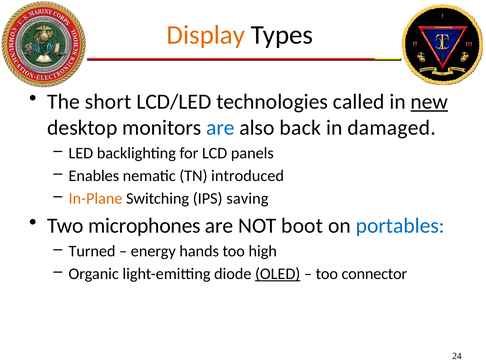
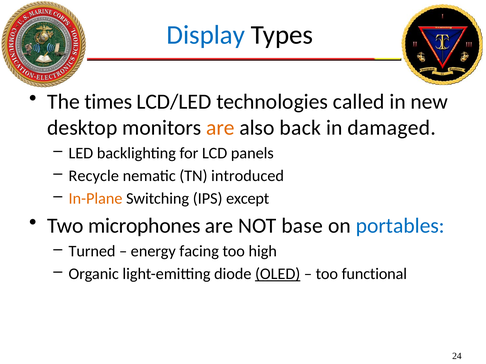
Display colour: orange -> blue (206, 35)
short: short -> times (108, 102)
new underline: present -> none (429, 102)
are colour: blue -> orange (220, 128)
Enables: Enables -> Recycle (94, 176)
saving: saving -> except (248, 199)
boot: boot -> base (302, 226)
hands: hands -> facing (199, 252)
connector: connector -> functional (374, 274)
